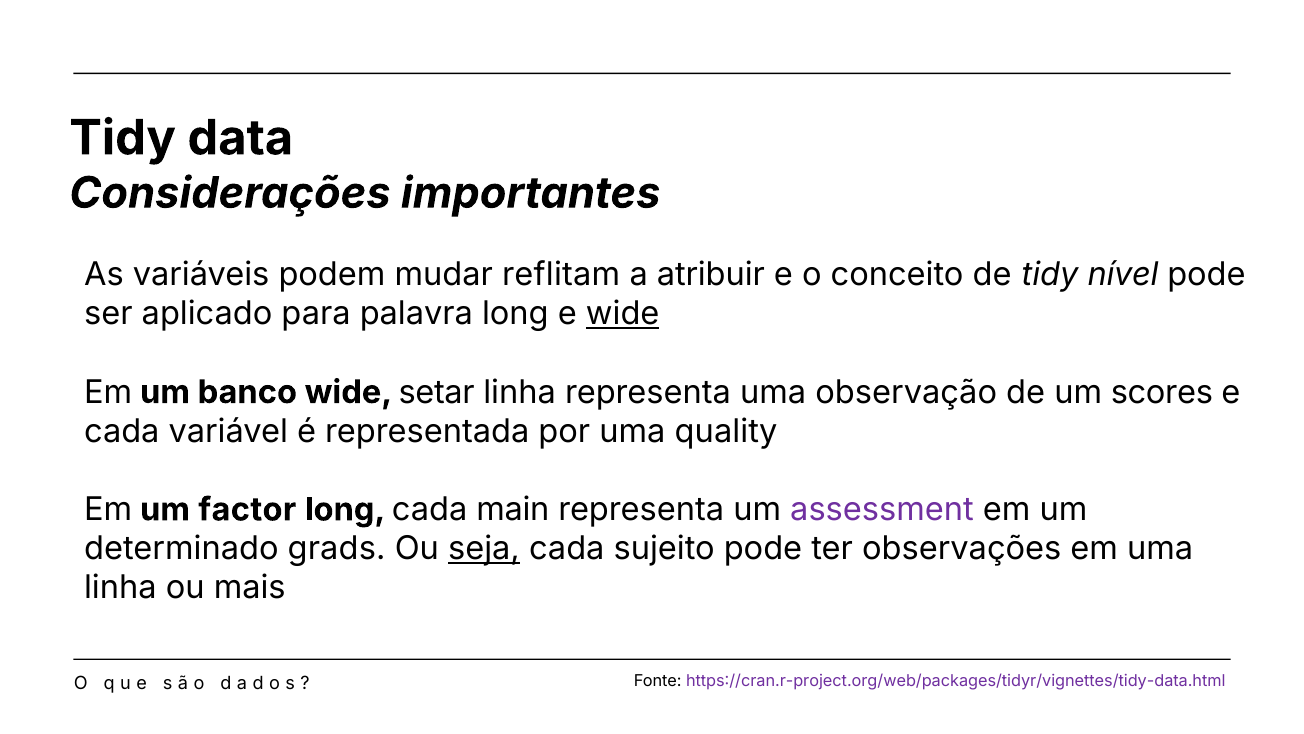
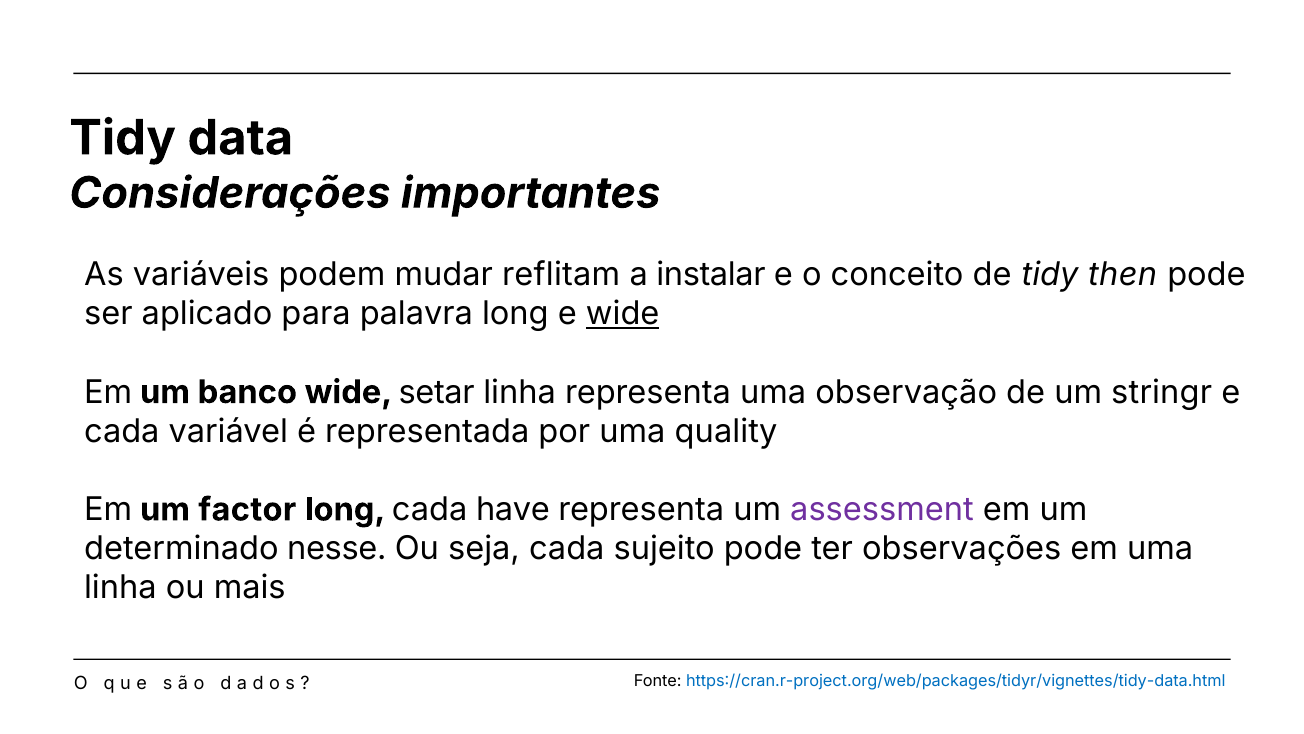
atribuir: atribuir -> instalar (711, 275)
nível: nível -> then (1123, 275)
scores: scores -> stringr (1162, 392)
main: main -> have (513, 509)
grads: grads -> nesse (337, 548)
seja underline: present -> none (484, 548)
https://cran.r-project.org/web/packages/tidyr/vignettes/tidy-data.html colour: purple -> blue (956, 681)
